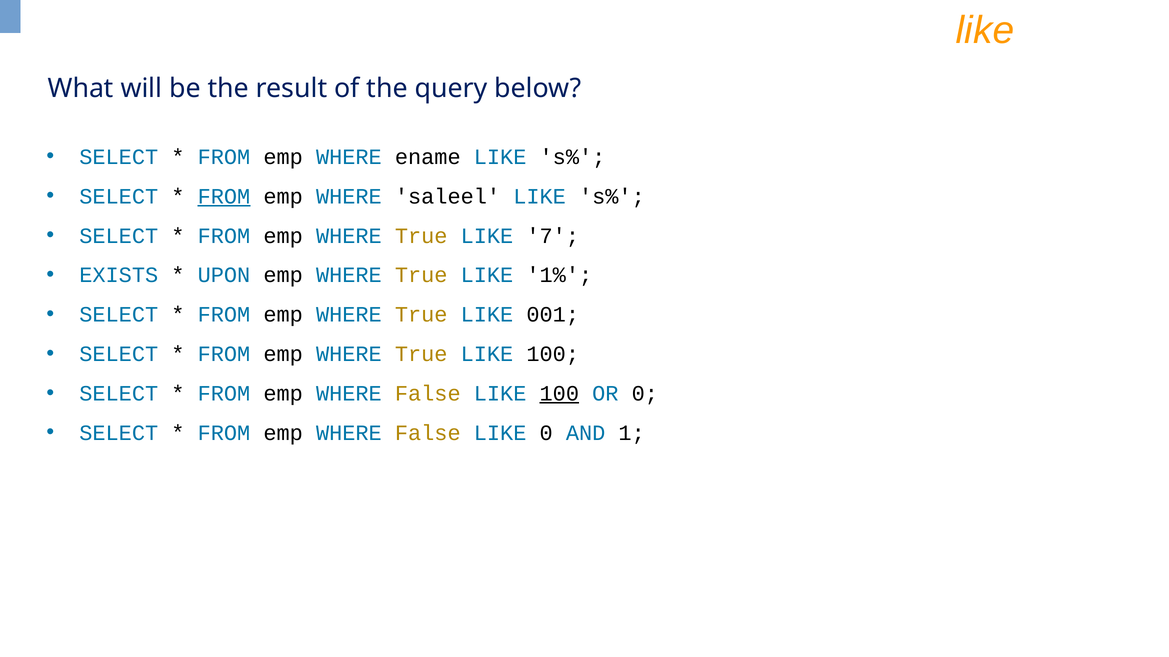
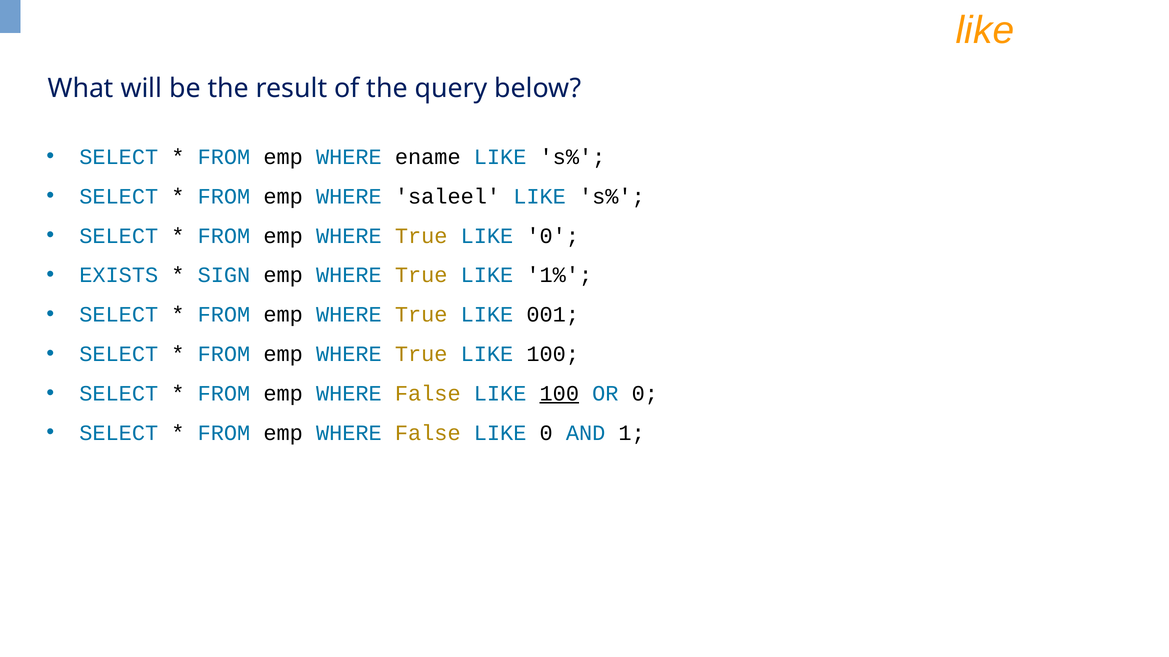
FROM underline: present -> none (224, 197)
True LIKE 7: 7 -> 0 (553, 236)
UPON: UPON -> SIGN (224, 275)
